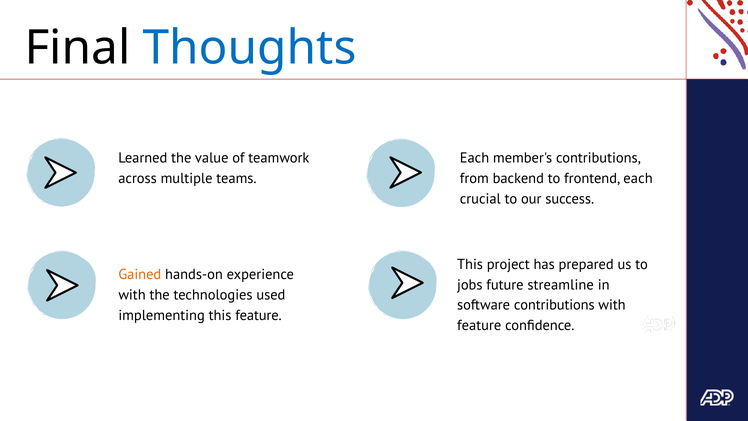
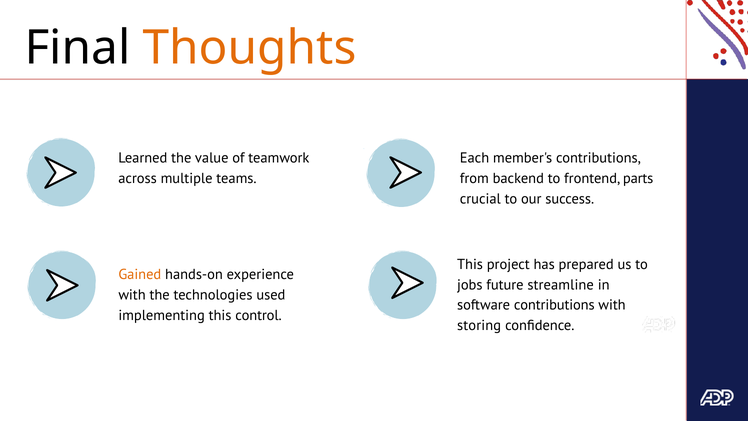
Thoughts colour: blue -> orange (250, 48)
frontend each: each -> parts (638, 178)
this feature: feature -> control (258, 315)
feature: feature -> storing (479, 325)
